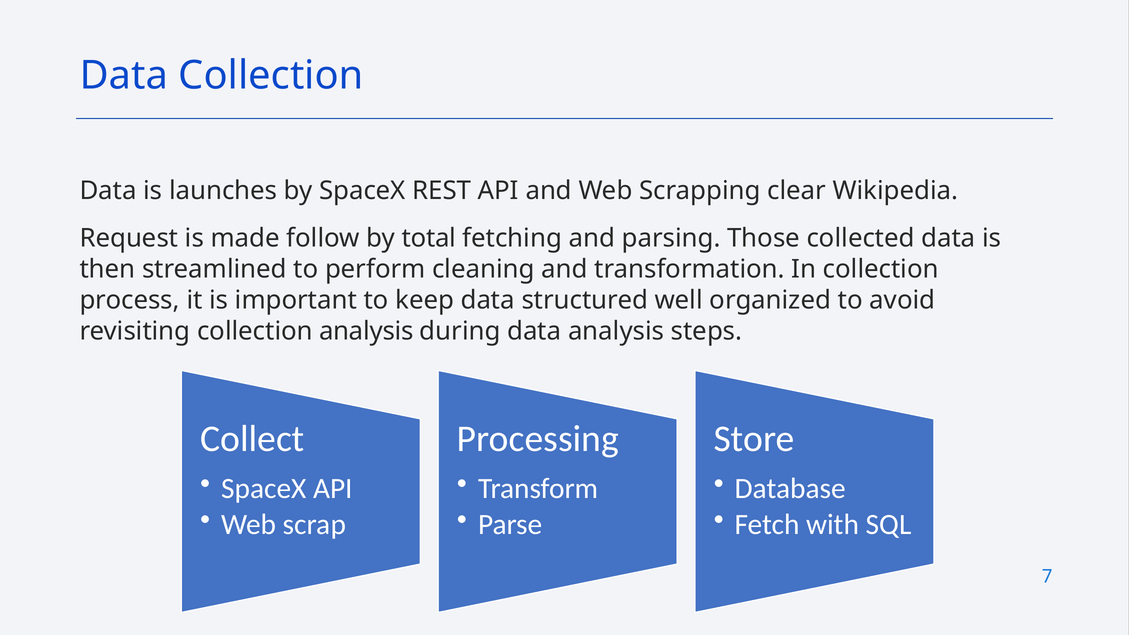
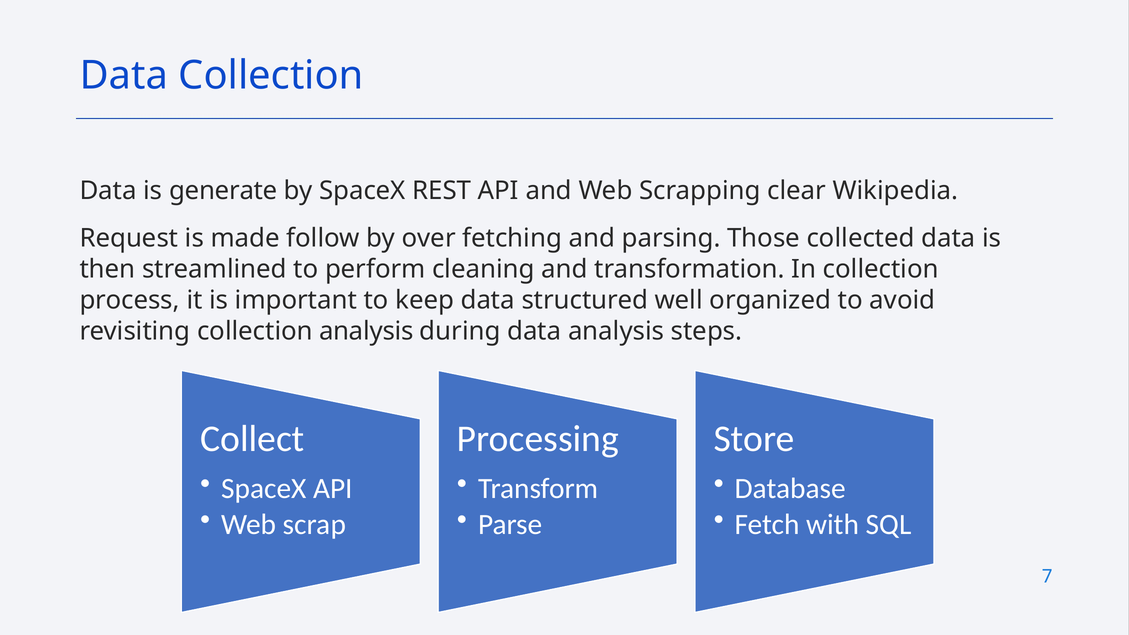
launches: launches -> generate (223, 191)
total: total -> over (429, 238)
